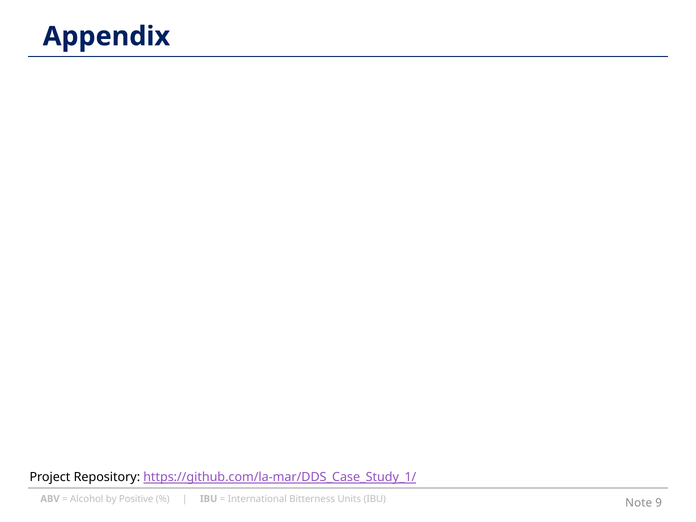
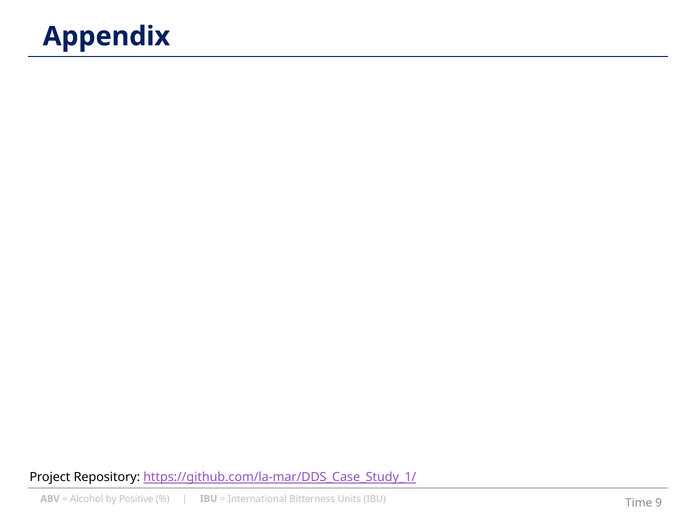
Note: Note -> Time (639, 503)
